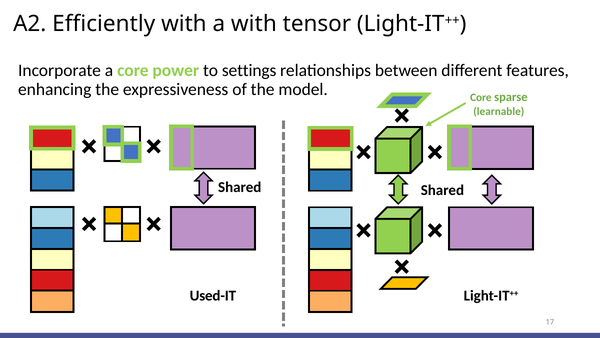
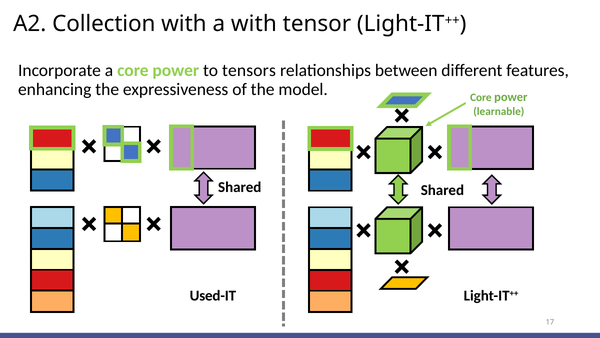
Efficiently: Efficiently -> Collection (104, 24)
settings: settings -> tensors (249, 70)
sparse: sparse -> power (511, 97)
